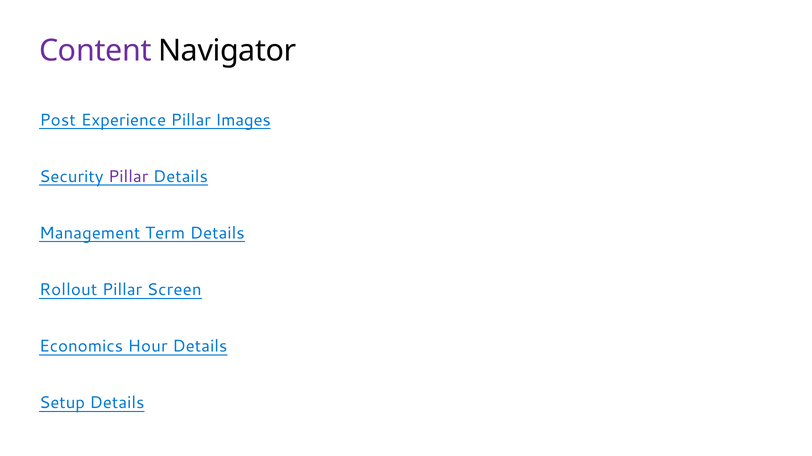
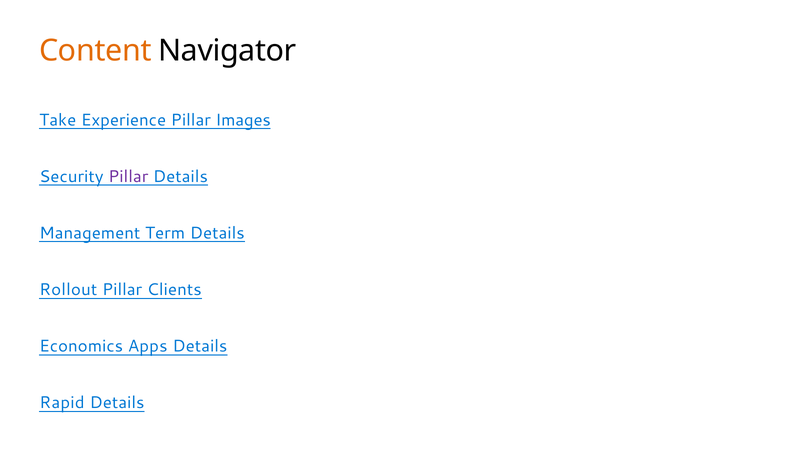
Content colour: purple -> orange (95, 51)
Post: Post -> Take (58, 120)
Screen: Screen -> Clients (174, 290)
Hour: Hour -> Apps (148, 347)
Setup: Setup -> Rapid (62, 403)
